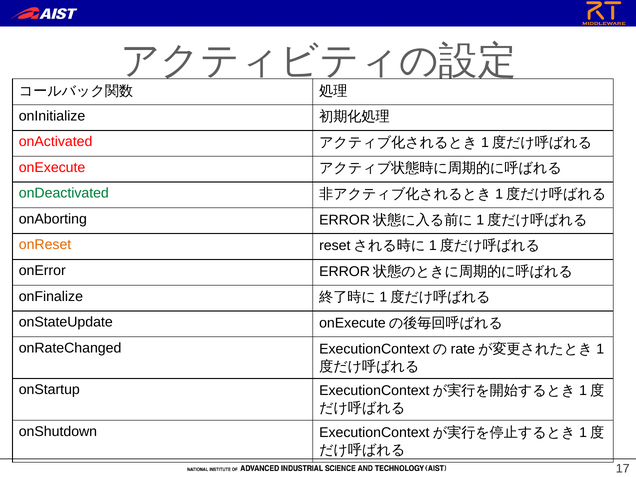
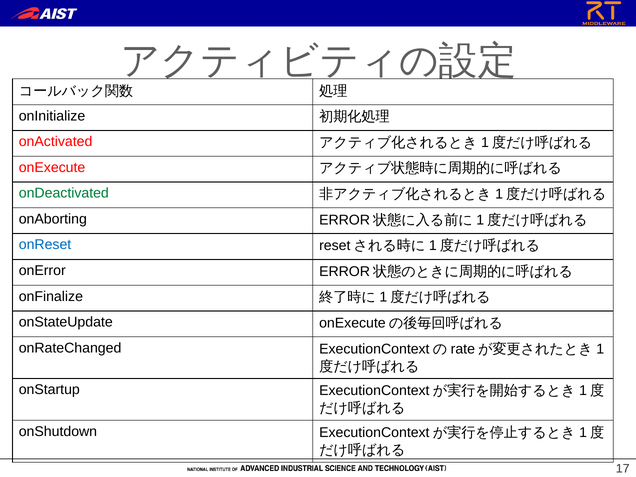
onReset colour: orange -> blue (45, 245)
